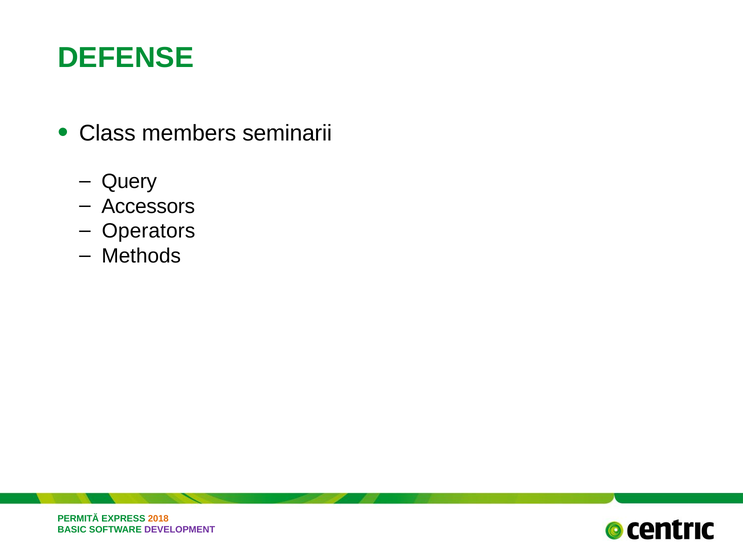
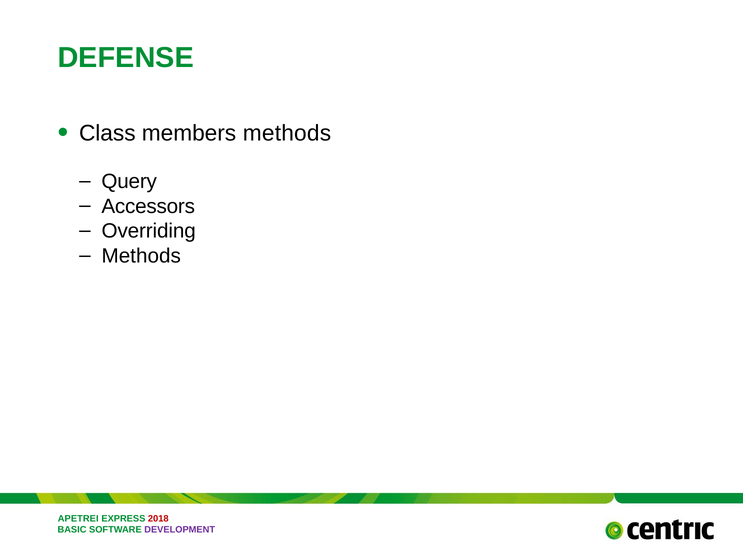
members seminarii: seminarii -> methods (287, 133)
Operators: Operators -> Overriding (149, 231)
PERMITĂ: PERMITĂ -> APETREI (78, 519)
2018 colour: orange -> red (158, 519)
